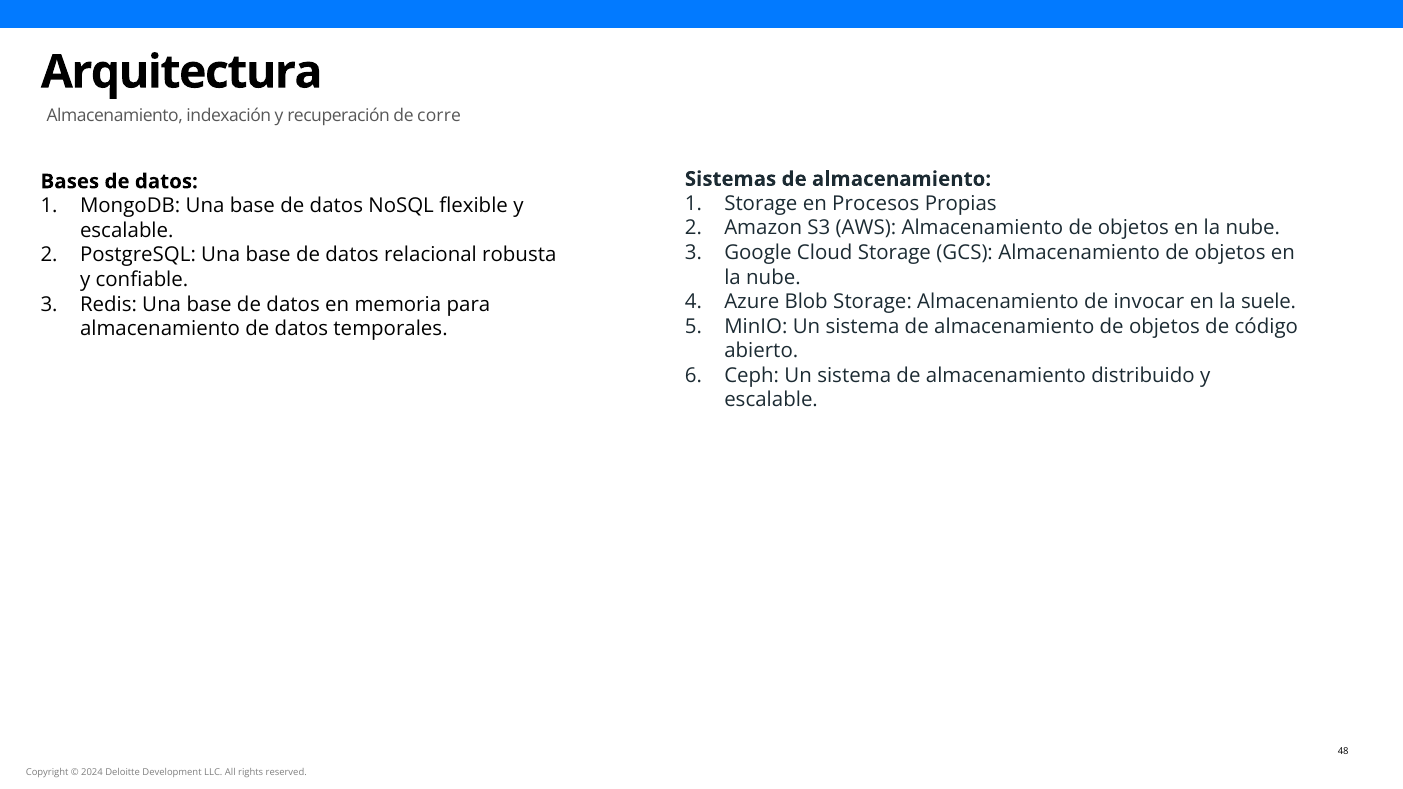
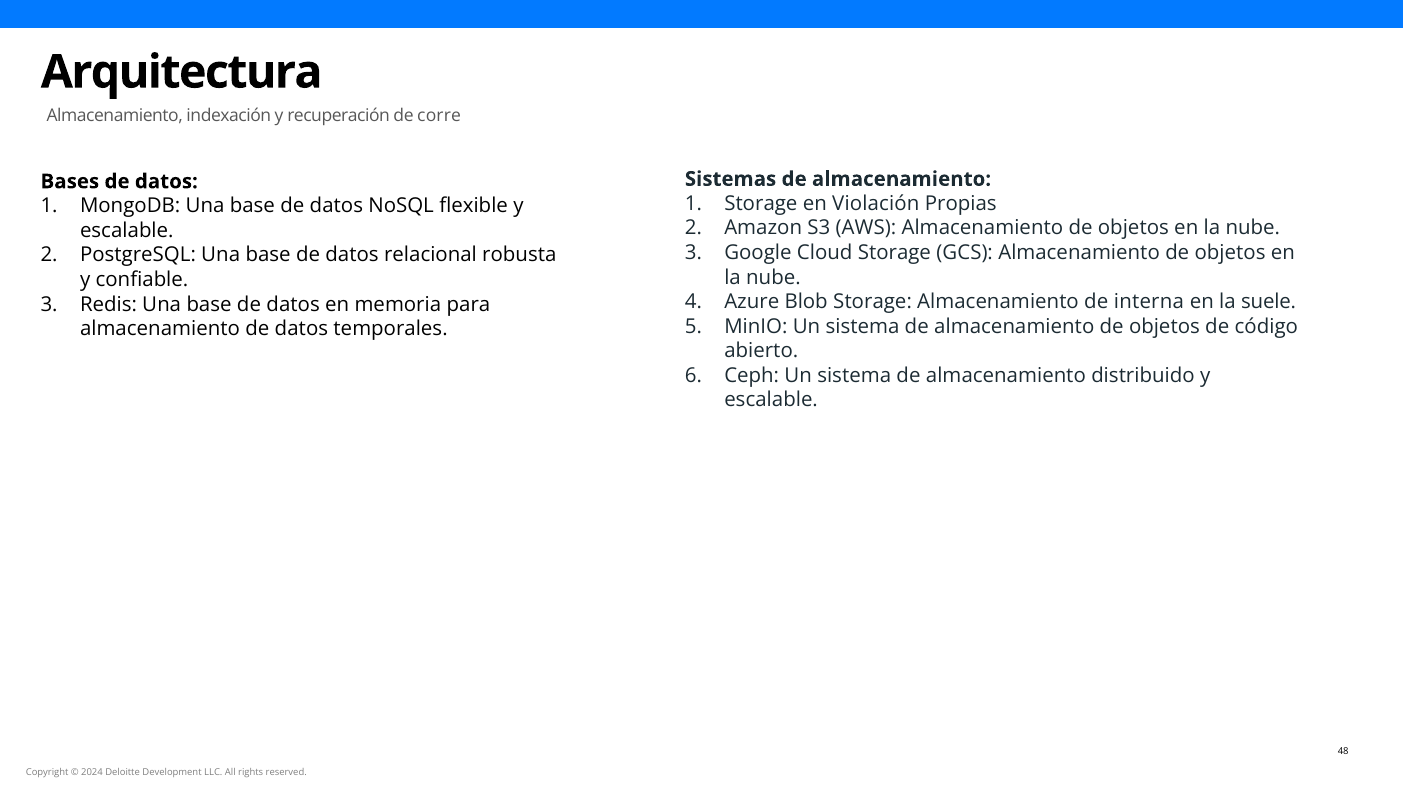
Procesos: Procesos -> Violación (876, 204)
invocar: invocar -> interna (1149, 302)
